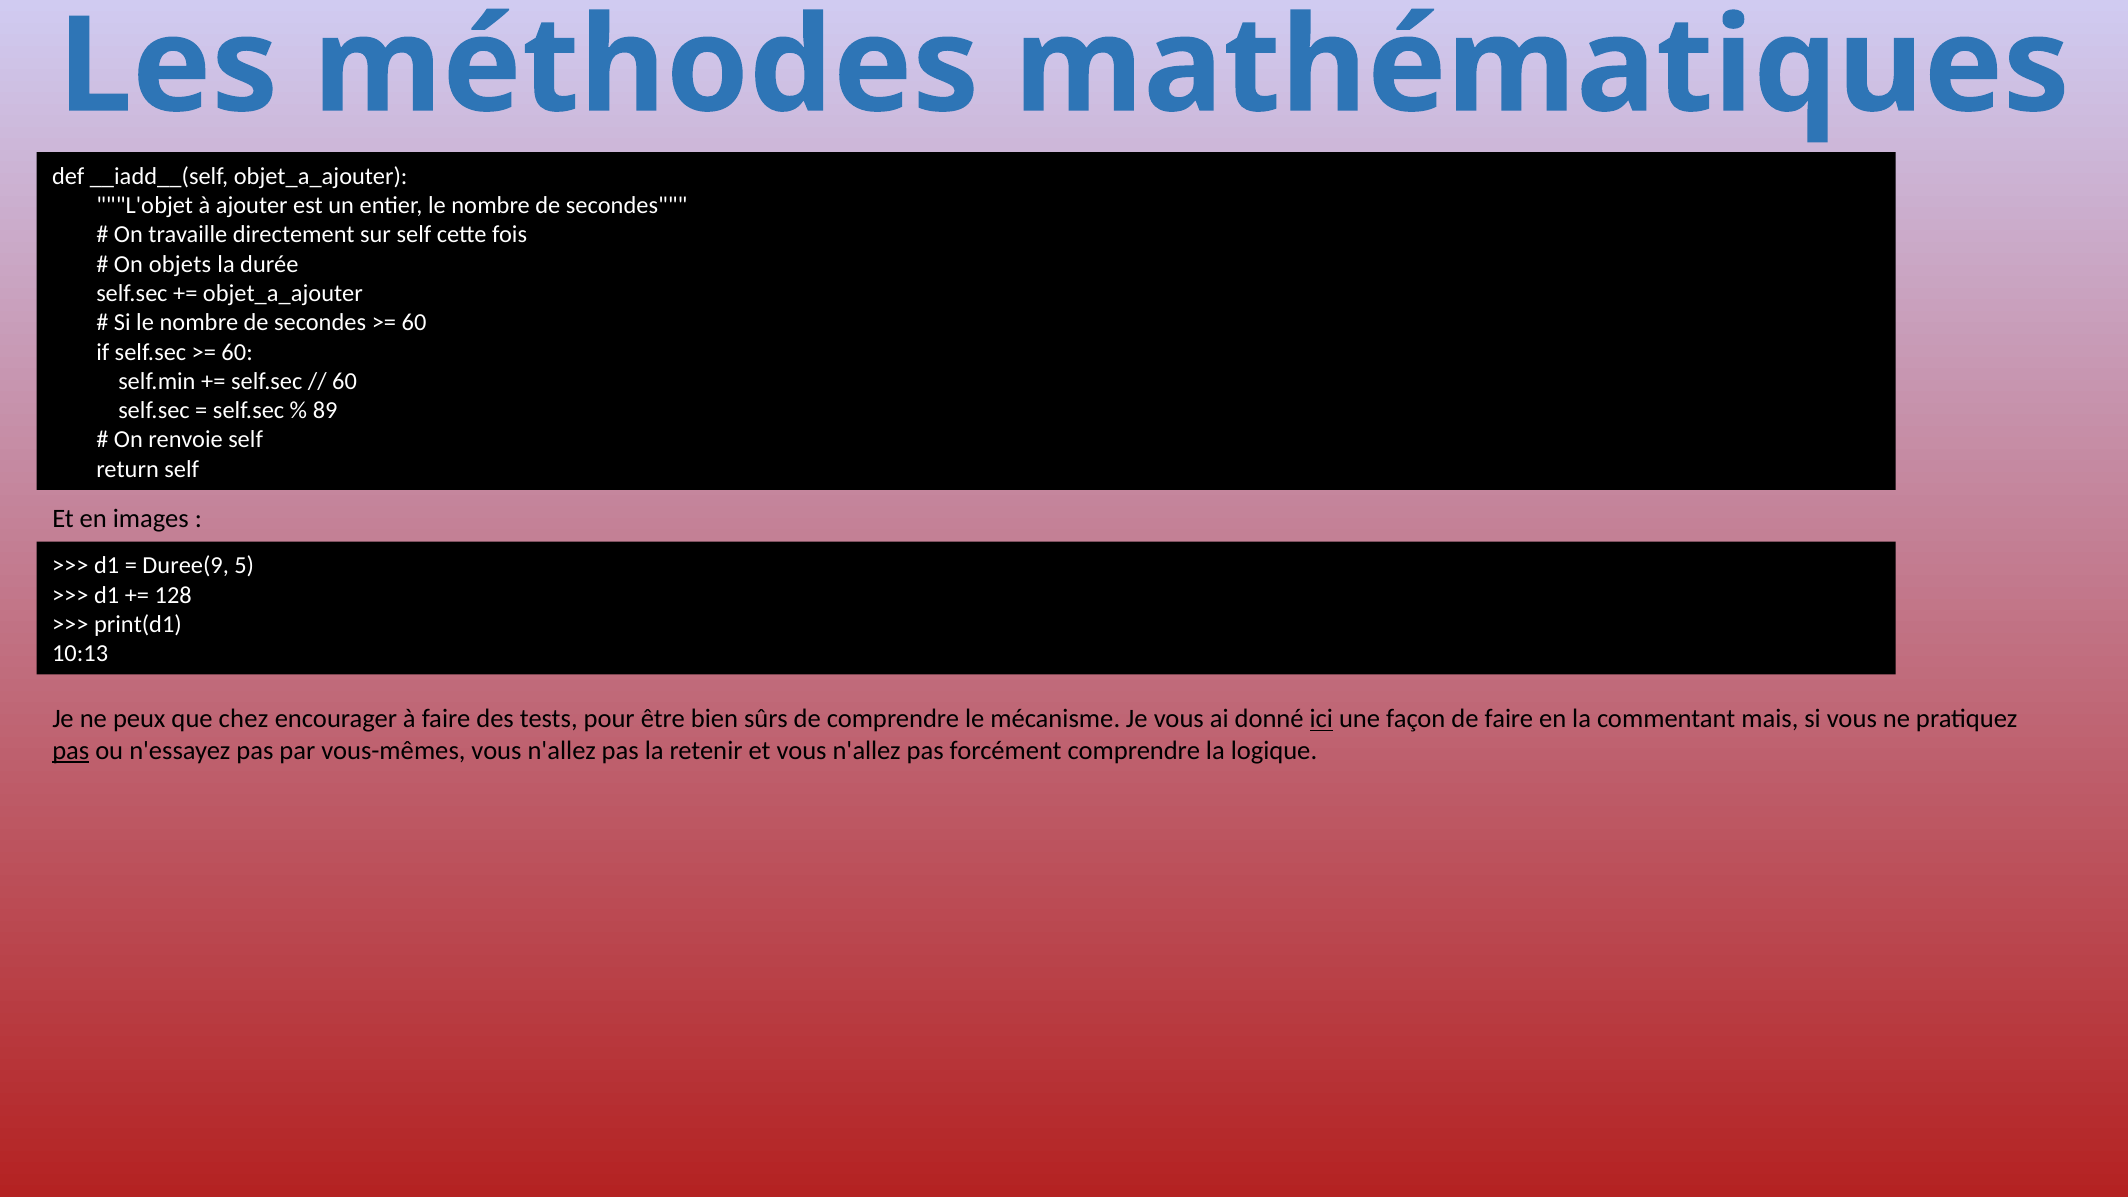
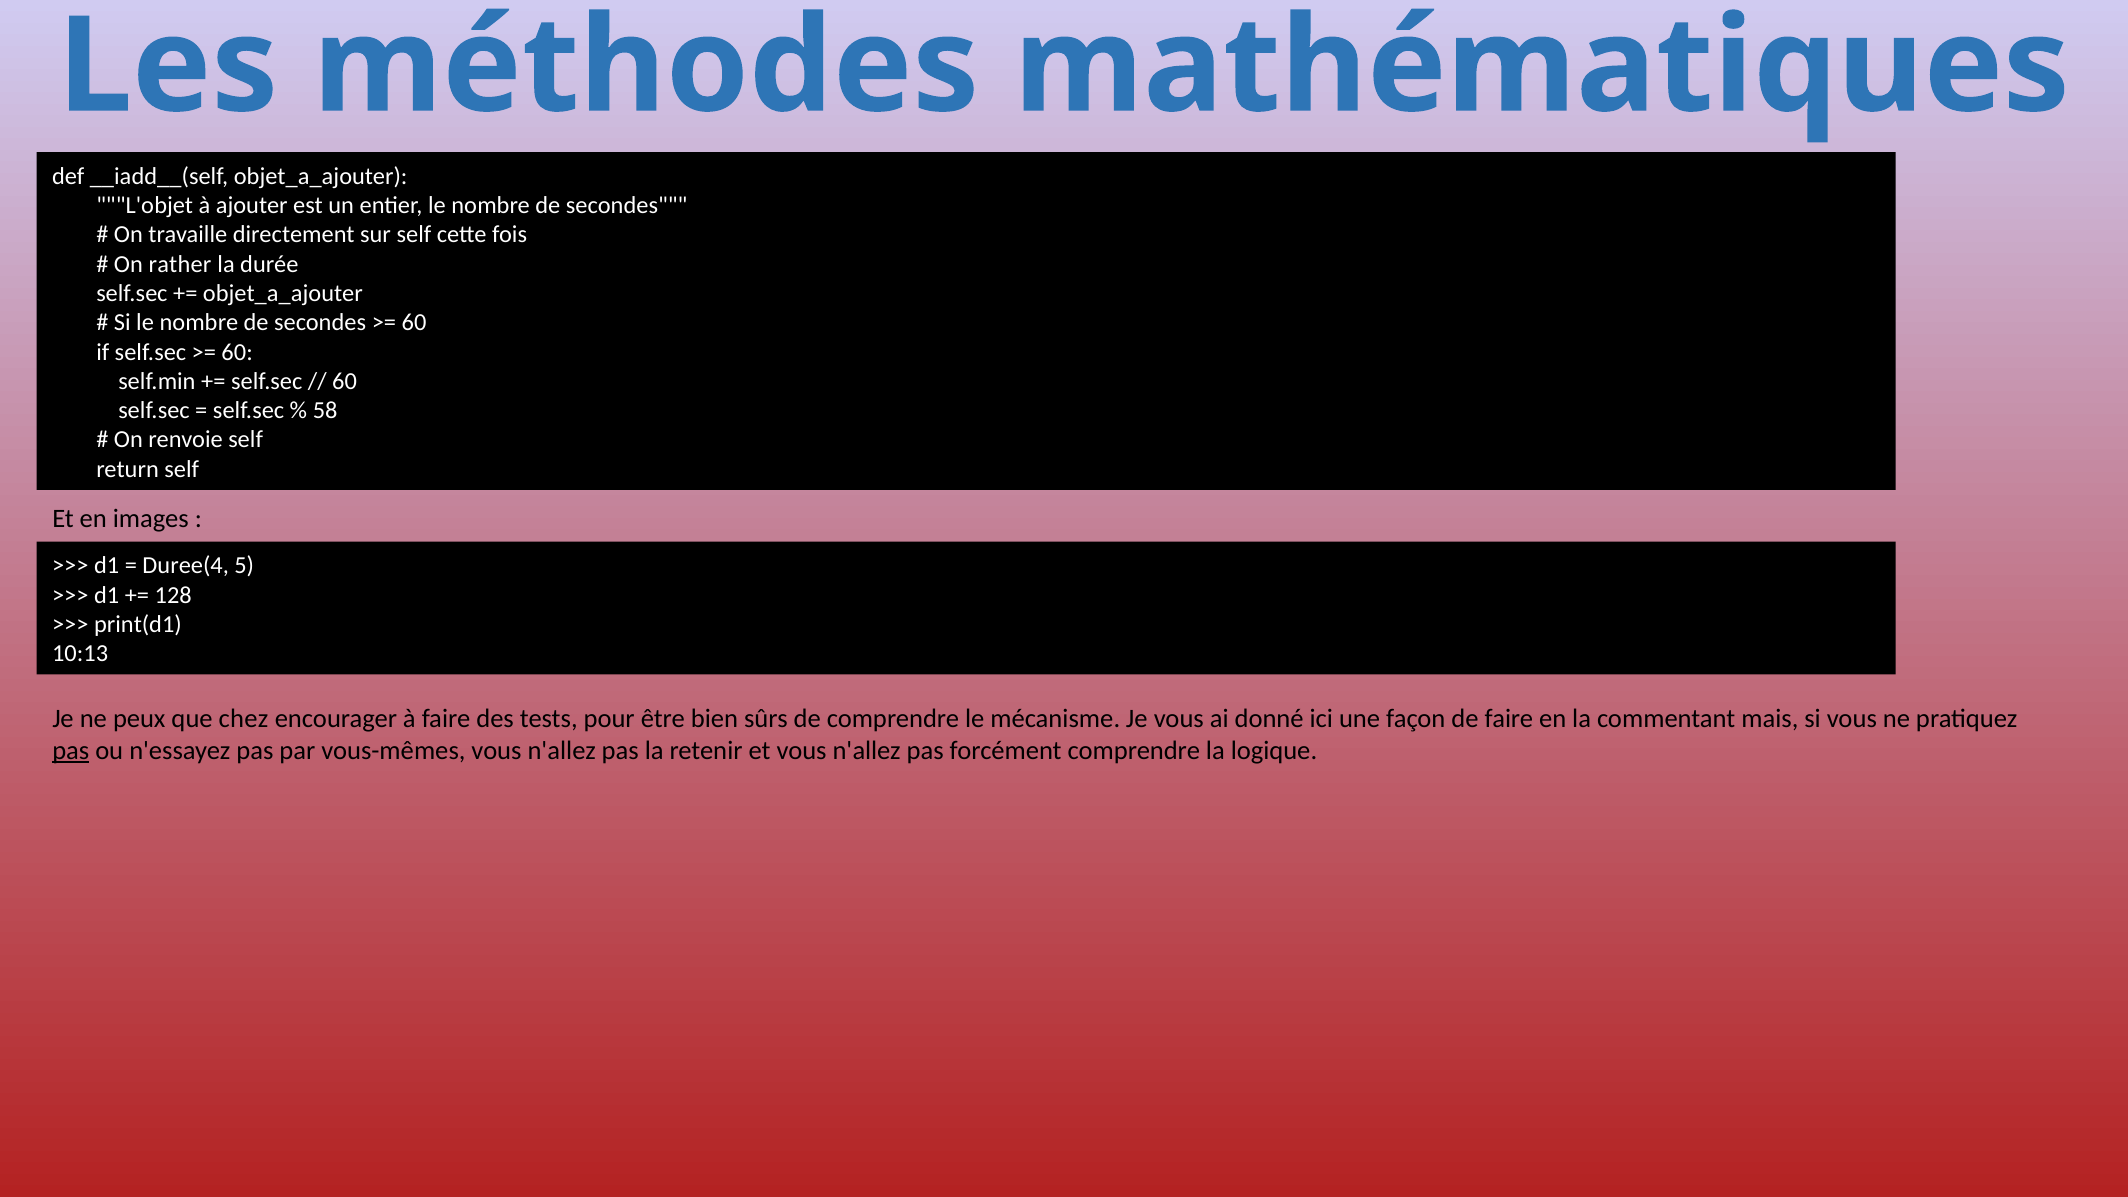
objets: objets -> rather (180, 264)
89: 89 -> 58 (325, 411)
Duree(9: Duree(9 -> Duree(4 (186, 566)
ici underline: present -> none (1321, 719)
